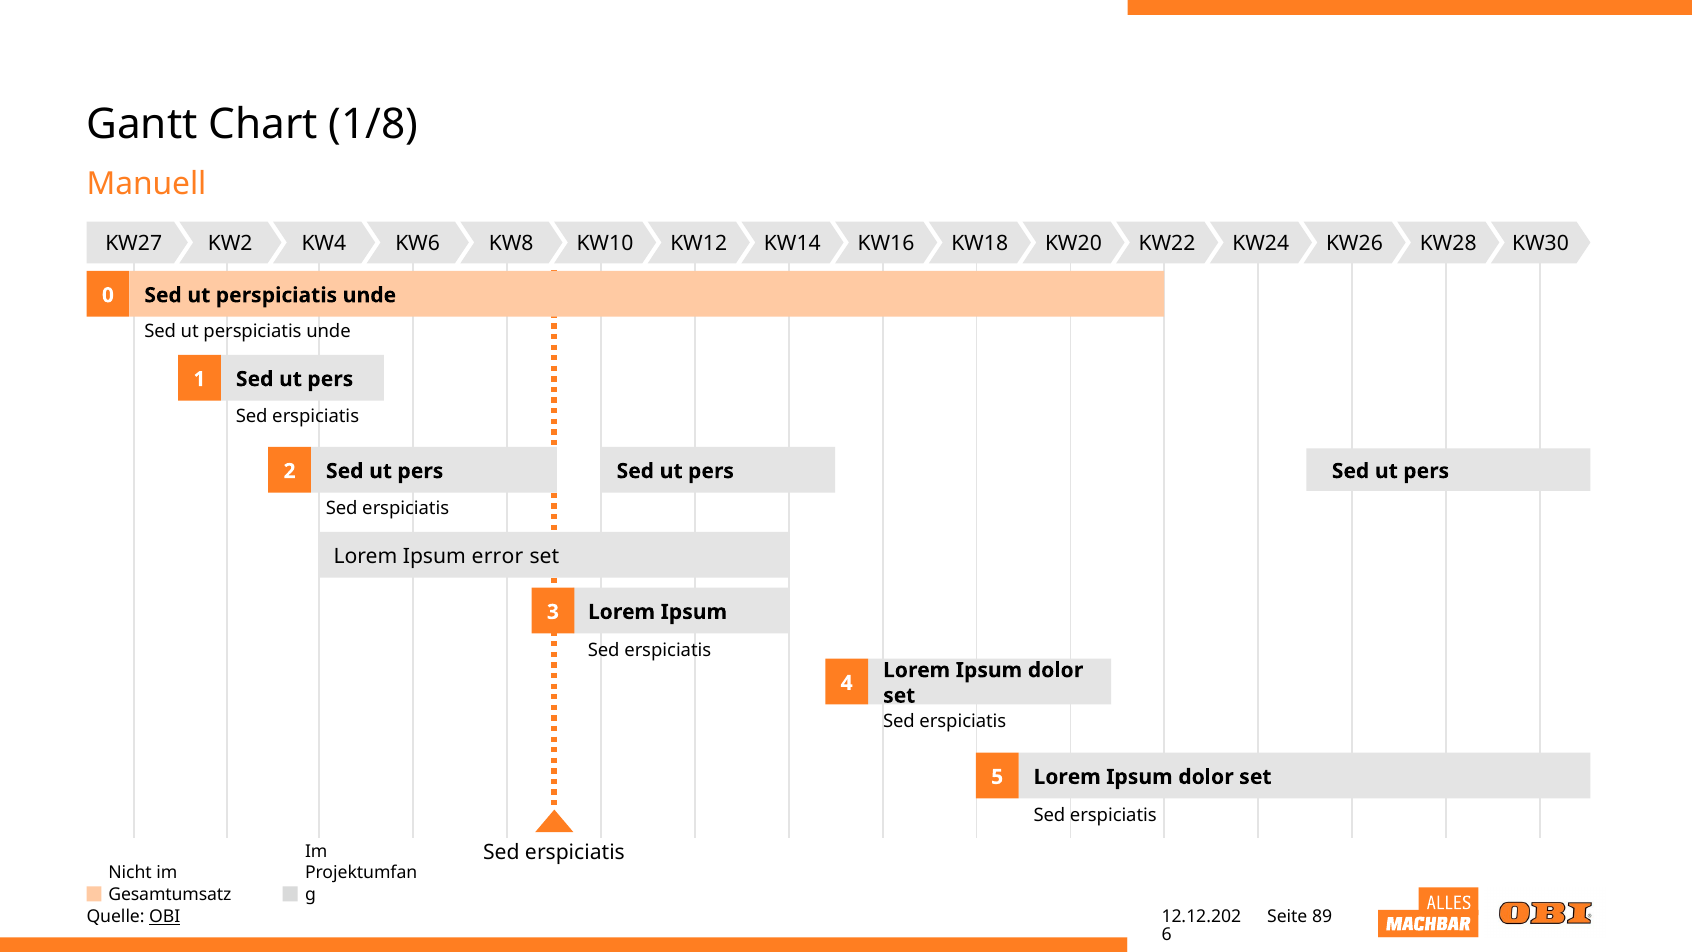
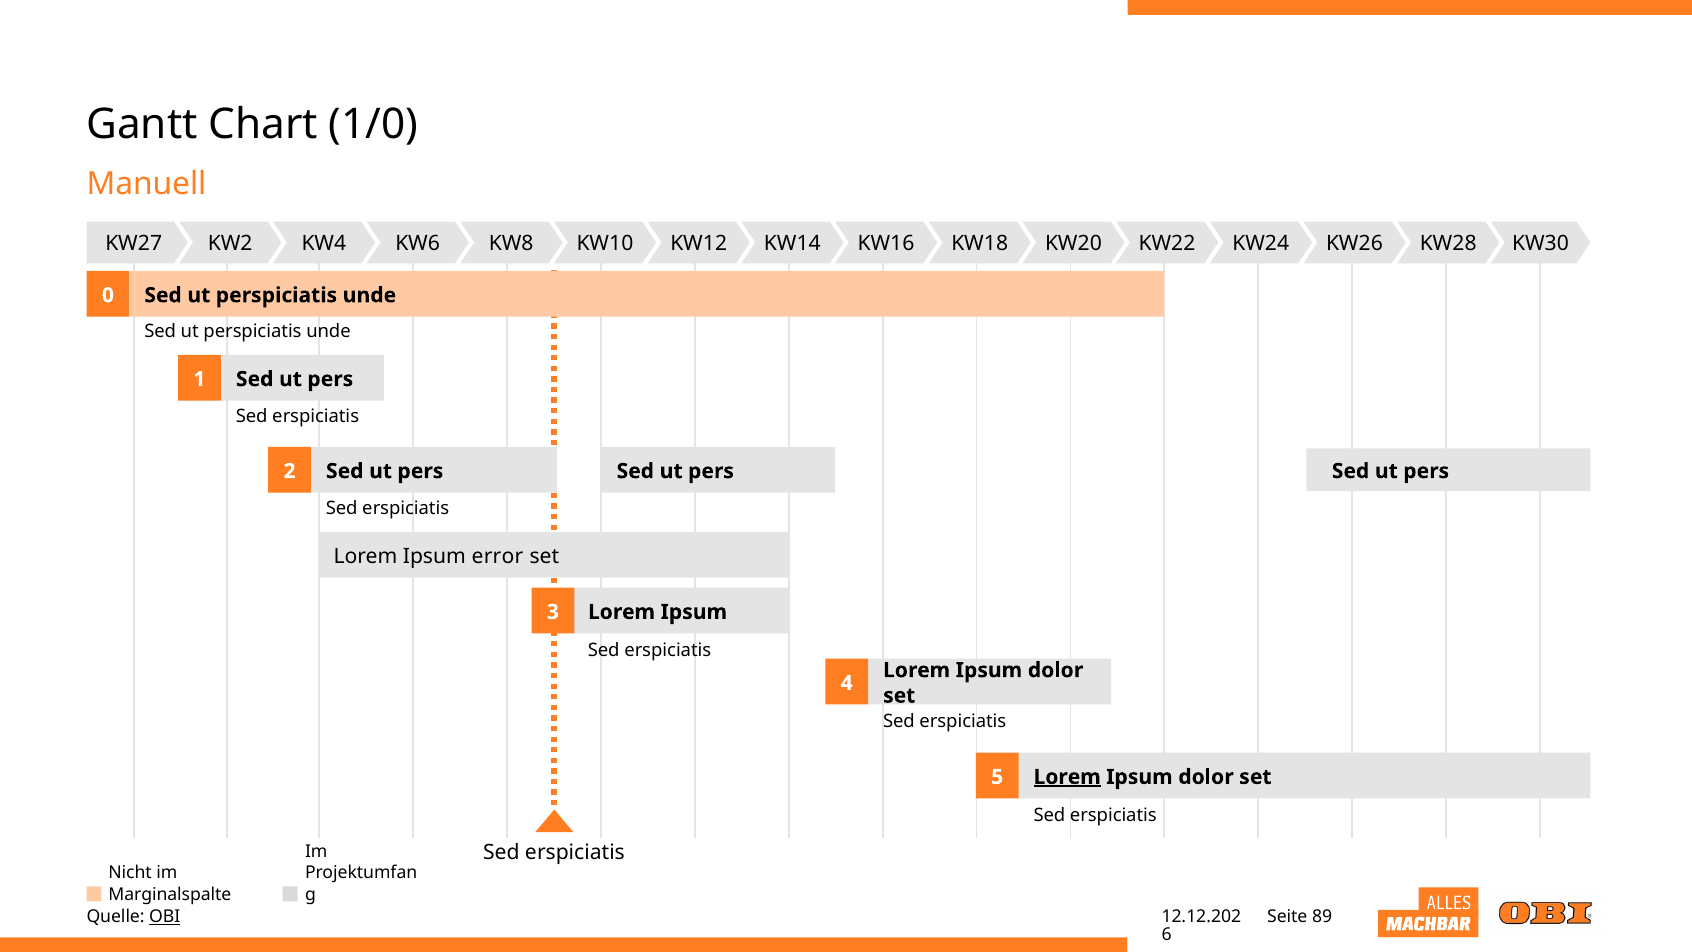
1/8: 1/8 -> 1/0 (374, 124)
Lorem underline: none -> present (1067, 777)
Gesamtumsatz: Gesamtumsatz -> Marginalspalte (170, 894)
